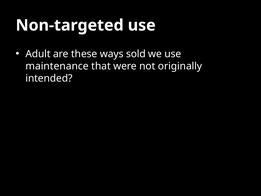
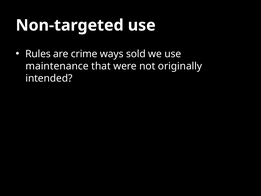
Adult: Adult -> Rules (38, 54)
these: these -> crime (84, 54)
